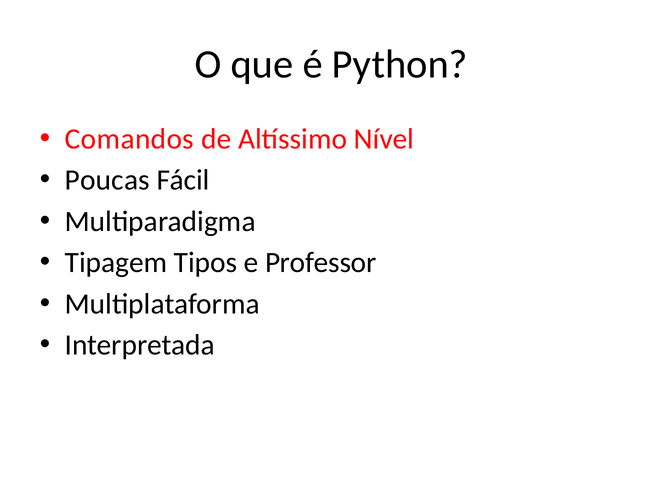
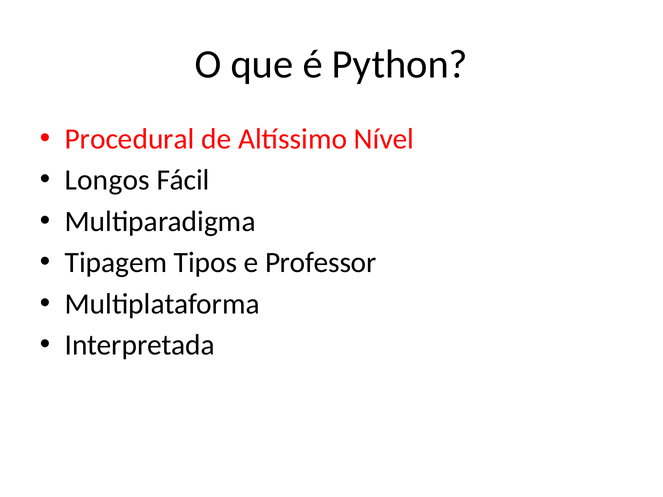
Comandos: Comandos -> Procedural (130, 139)
Poucas: Poucas -> Longos (107, 180)
